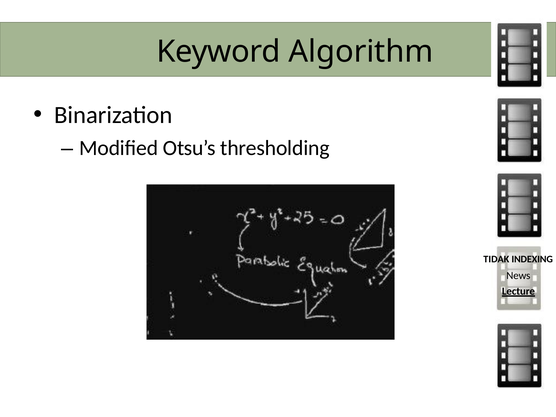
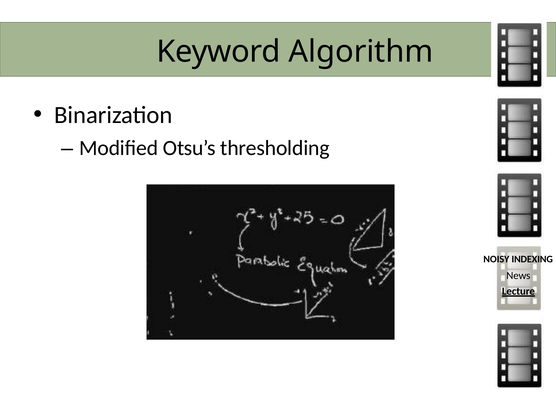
TIDAK: TIDAK -> NOISY (496, 259)
